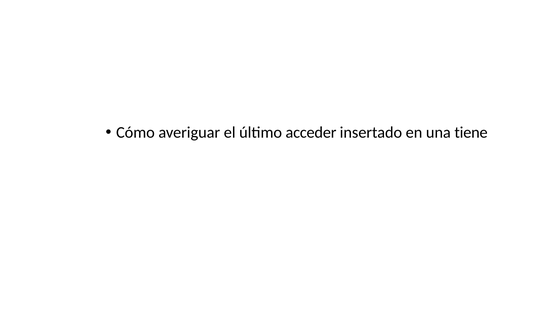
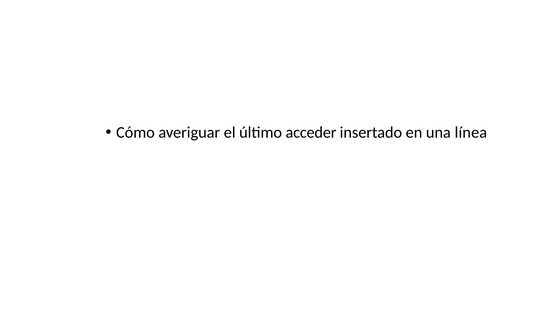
tiene: tiene -> línea (471, 133)
